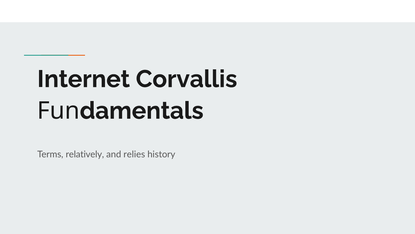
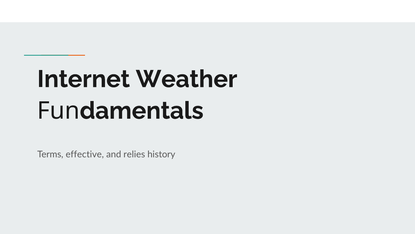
Corvallis: Corvallis -> Weather (187, 79)
relatively: relatively -> effective (85, 154)
